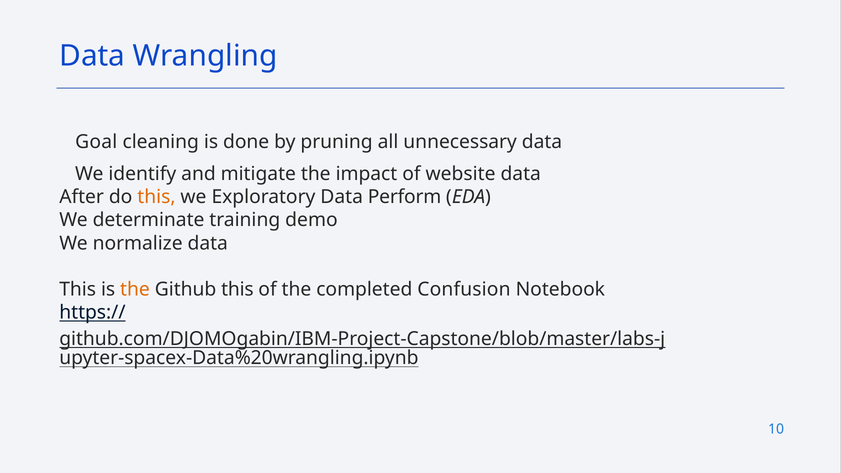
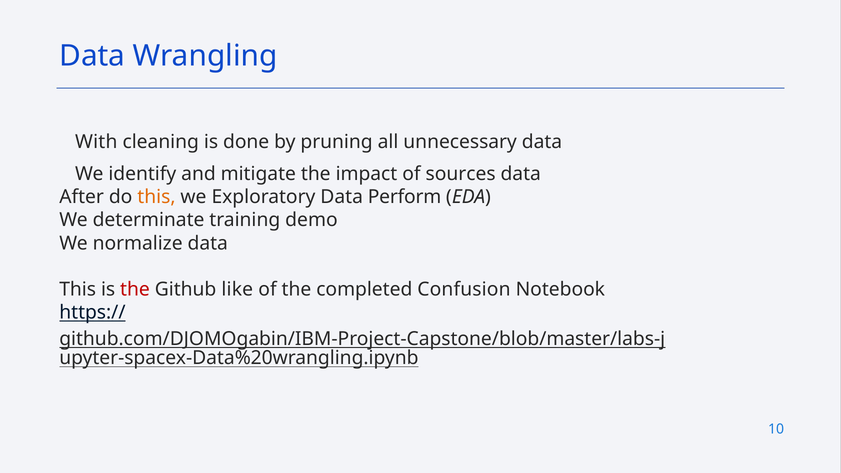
Goal: Goal -> With (96, 142)
website: website -> sources (461, 174)
the colour: orange -> red (135, 289)
Github this: this -> like (237, 289)
